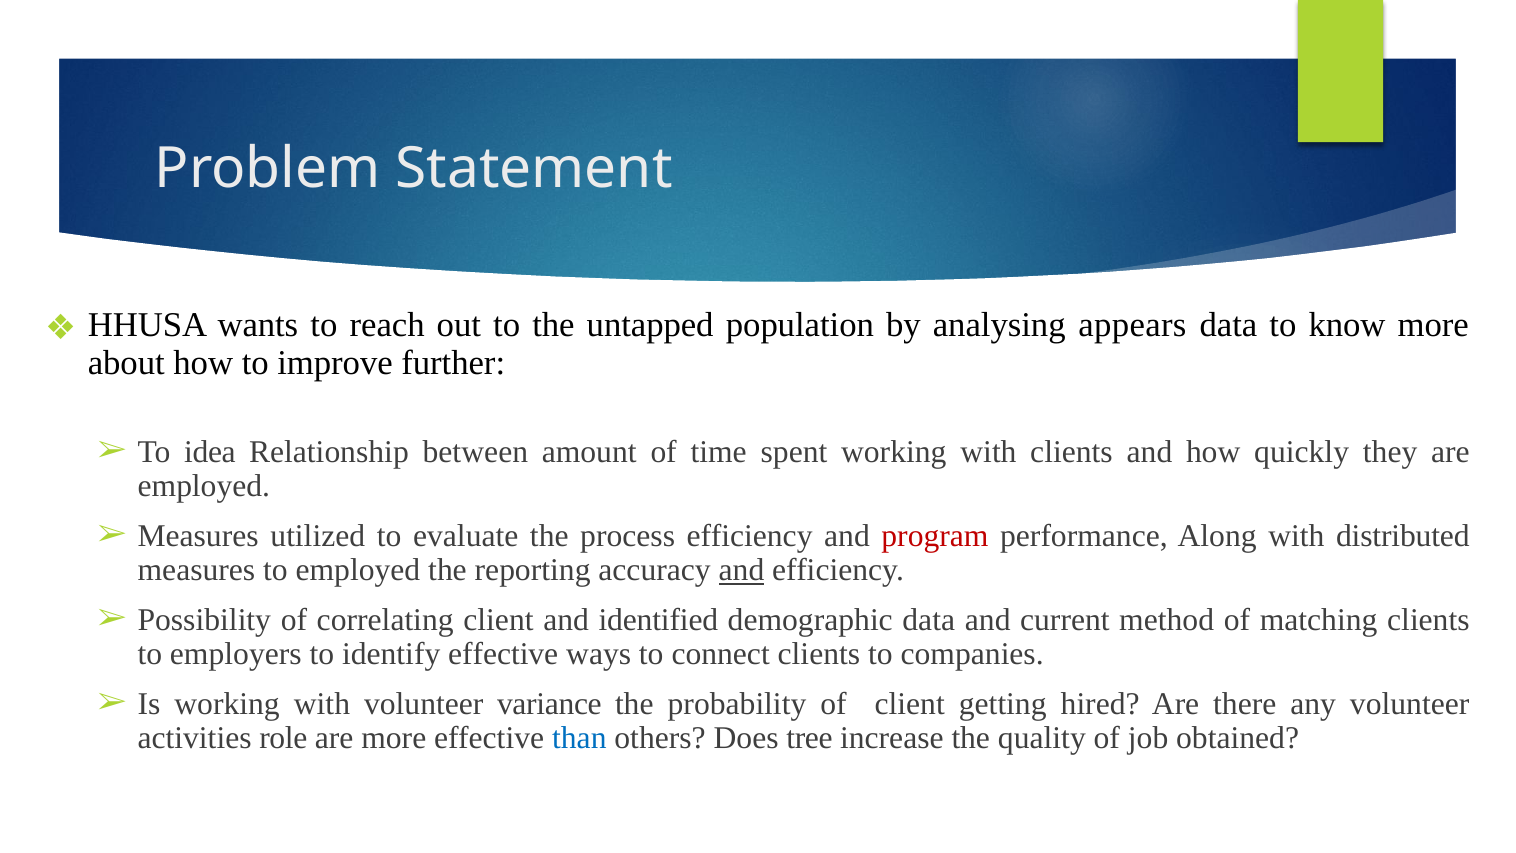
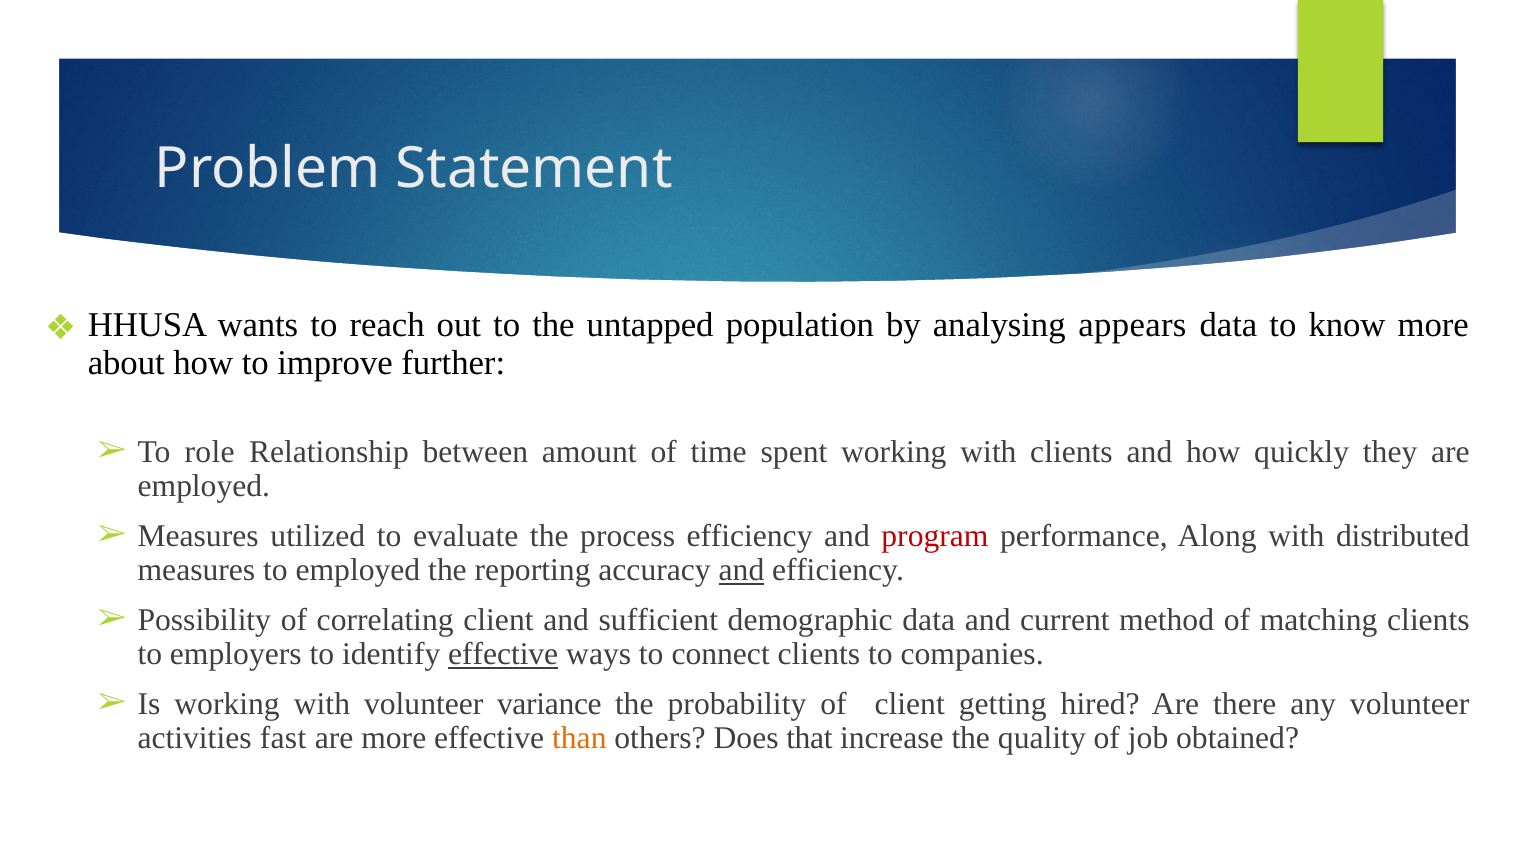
idea: idea -> role (210, 452)
identified: identified -> sufficient (658, 620)
effective underline: none -> present (503, 654)
role: role -> fast (283, 738)
than colour: blue -> orange (579, 738)
tree: tree -> that (809, 738)
